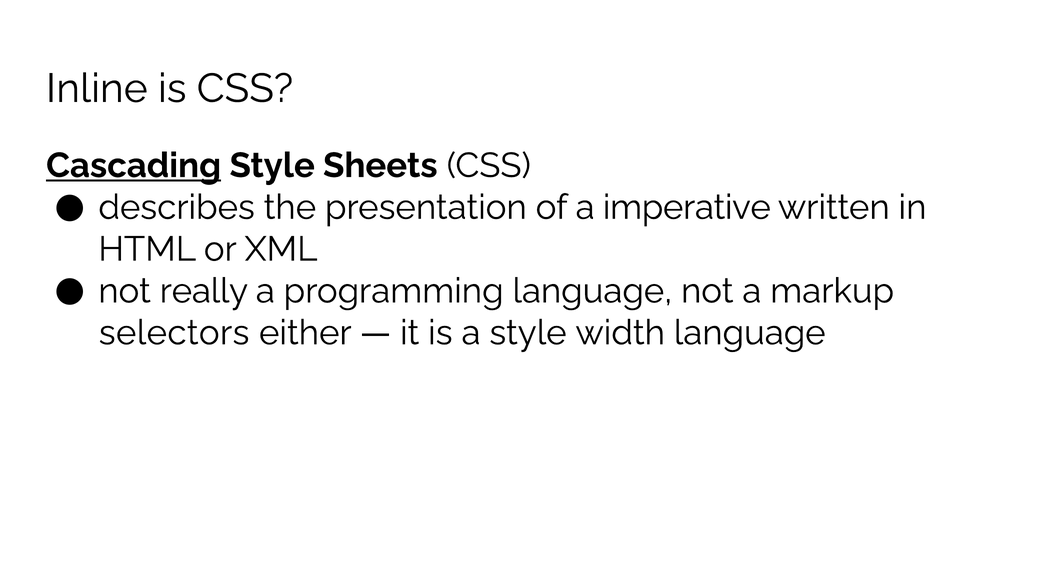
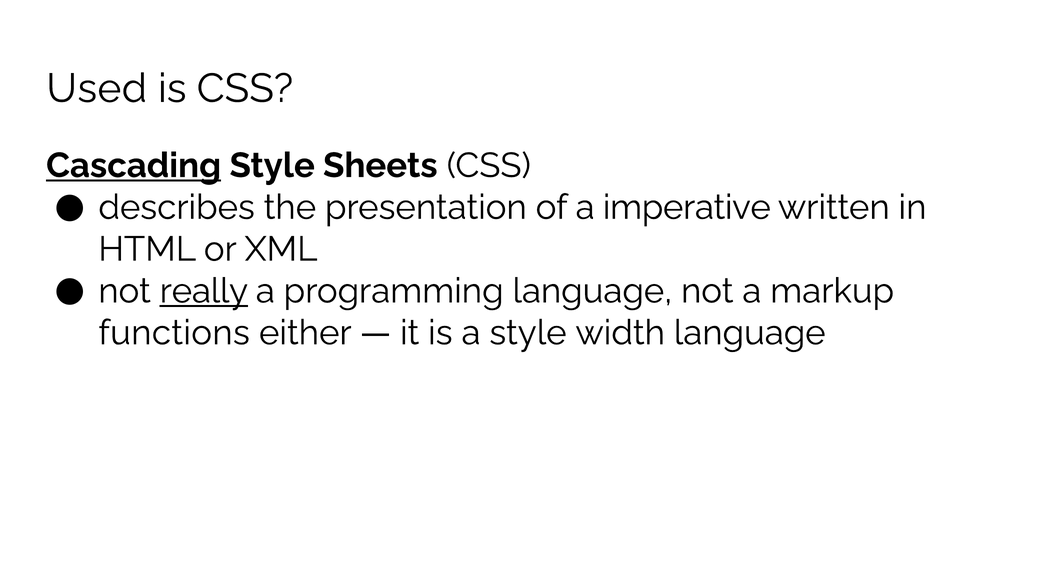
Inline: Inline -> Used (97, 89)
really underline: none -> present (204, 291)
selectors: selectors -> functions (174, 333)
